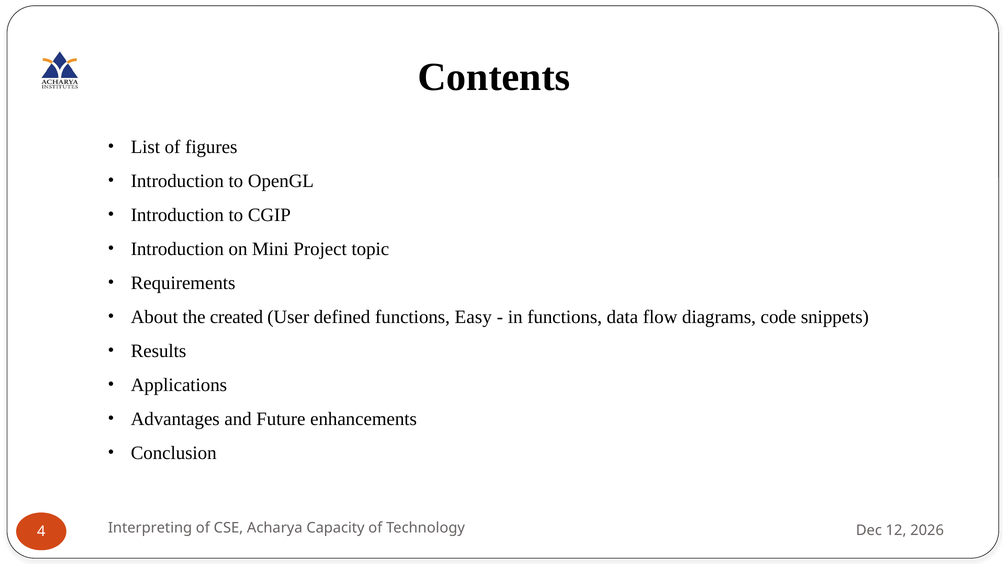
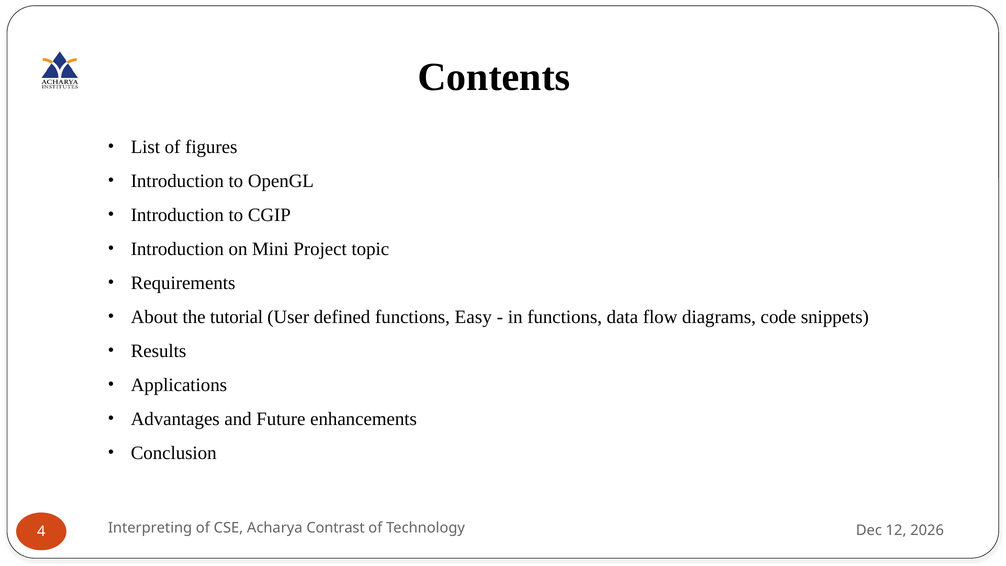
created: created -> tutorial (237, 317)
Capacity: Capacity -> Contrast (336, 528)
